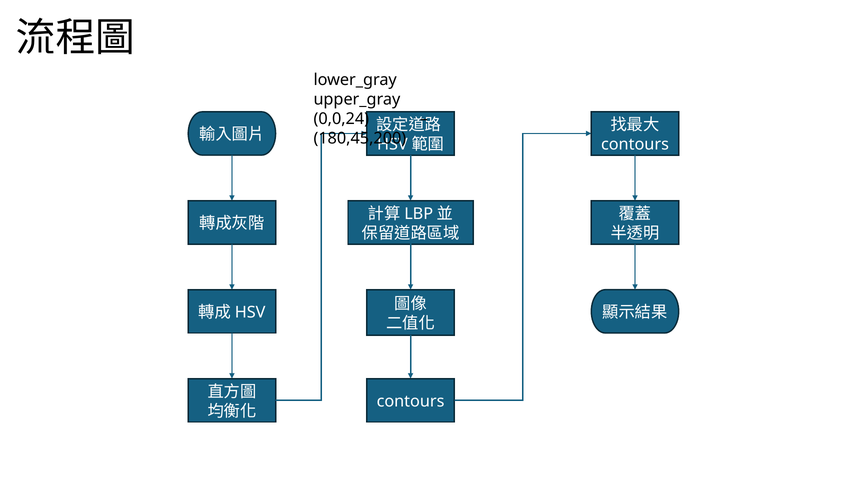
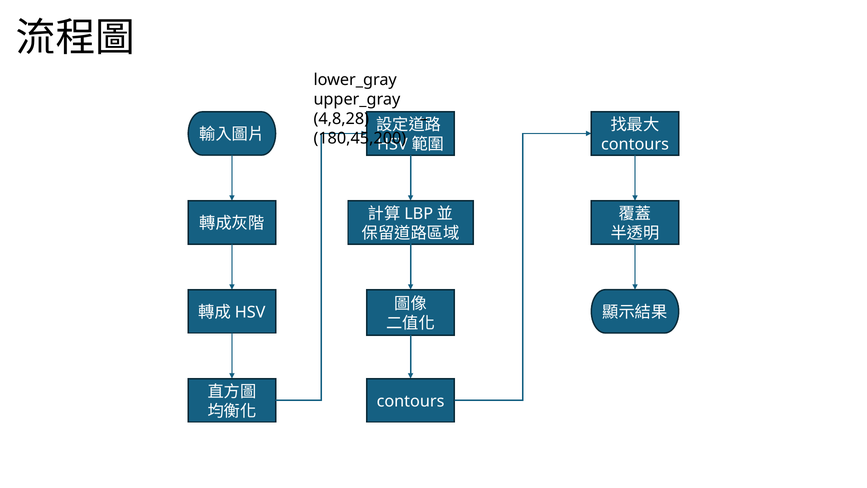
0,0,24: 0,0,24 -> 4,8,28 (341, 119)
